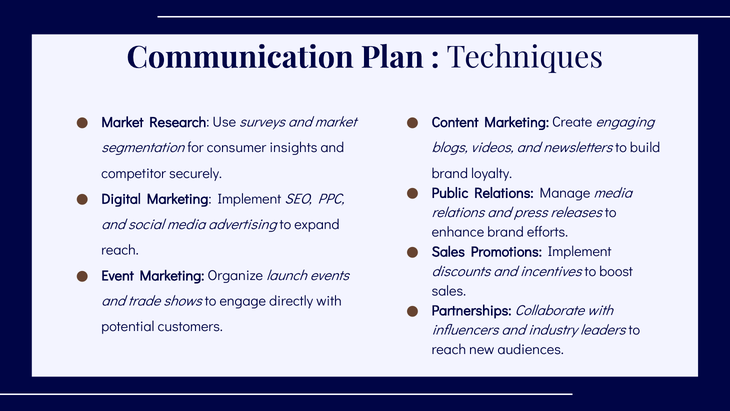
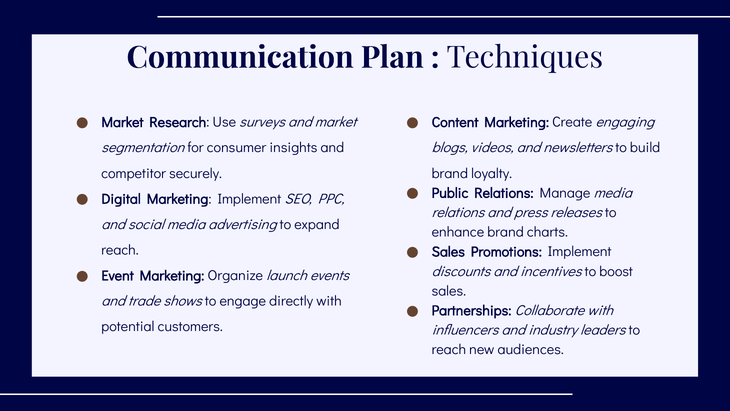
efforts: efforts -> charts (547, 232)
